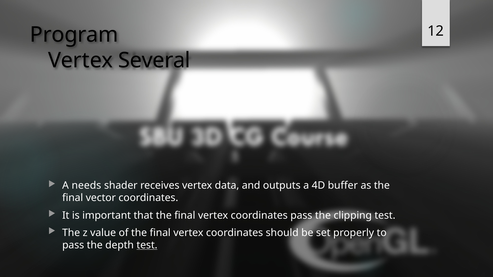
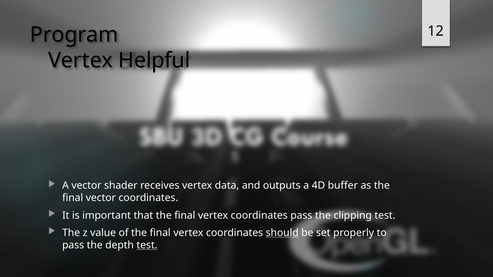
Several: Several -> Helpful (154, 60)
A needs: needs -> vector (86, 186)
should underline: none -> present (282, 233)
